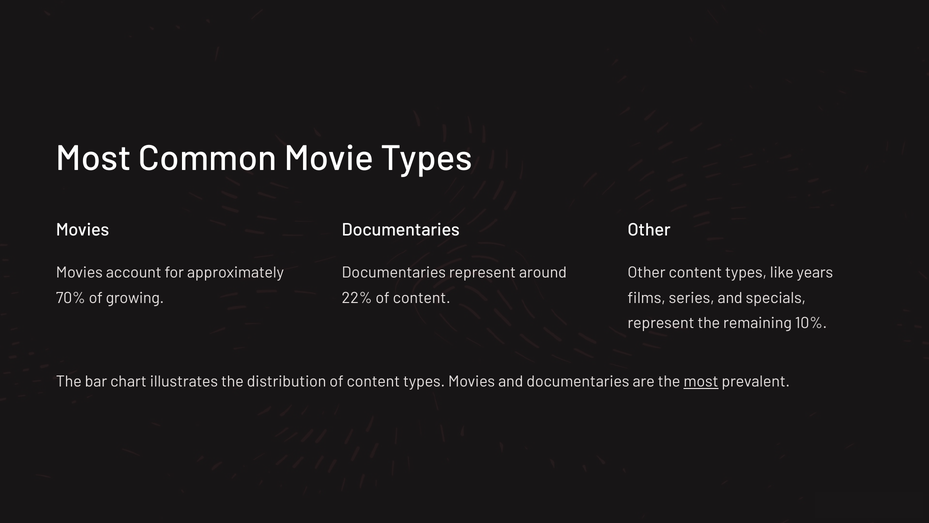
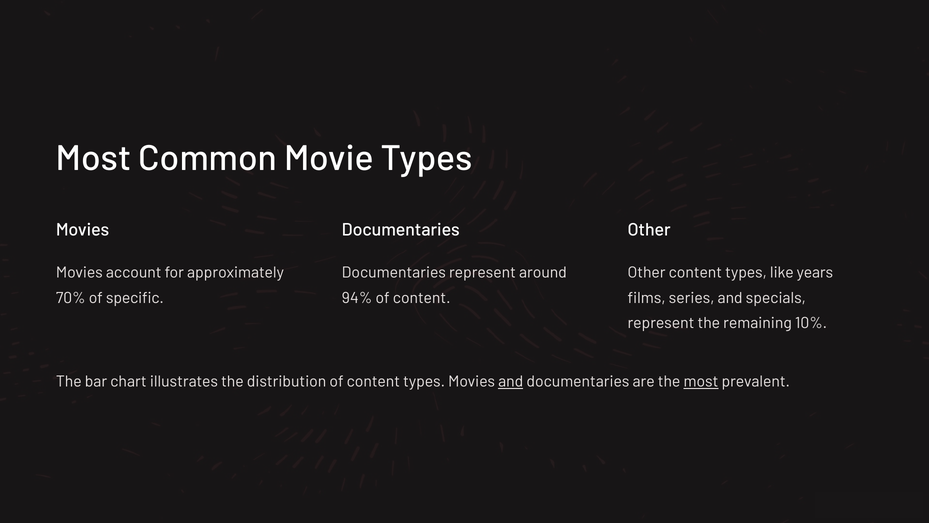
growing: growing -> specific (135, 298)
22%: 22% -> 94% (357, 298)
and underline: none -> present (511, 381)
